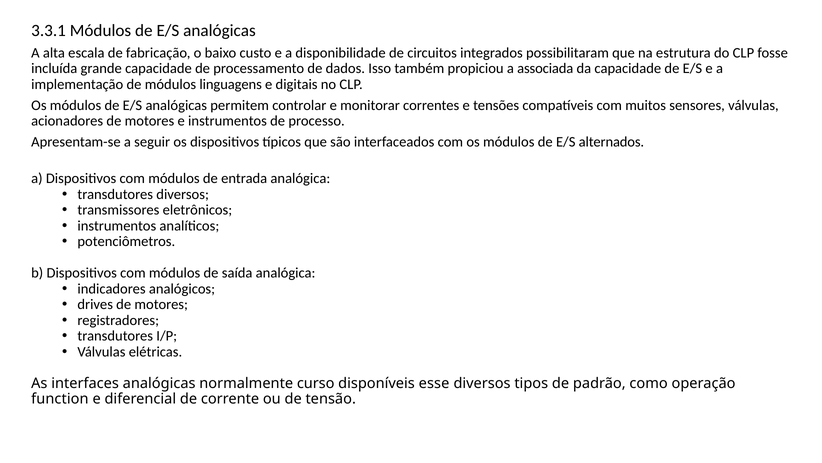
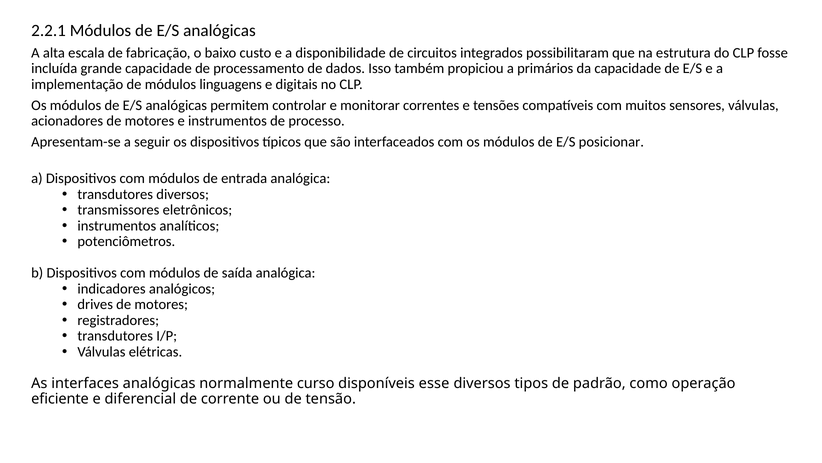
3.3.1: 3.3.1 -> 2.2.1 (49, 31)
associada: associada -> primários (545, 68)
alternados: alternados -> posicionar (611, 142)
function: function -> eficiente (60, 398)
